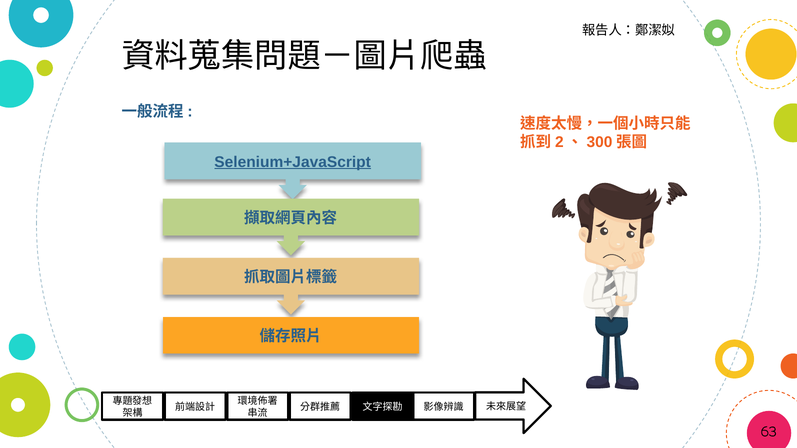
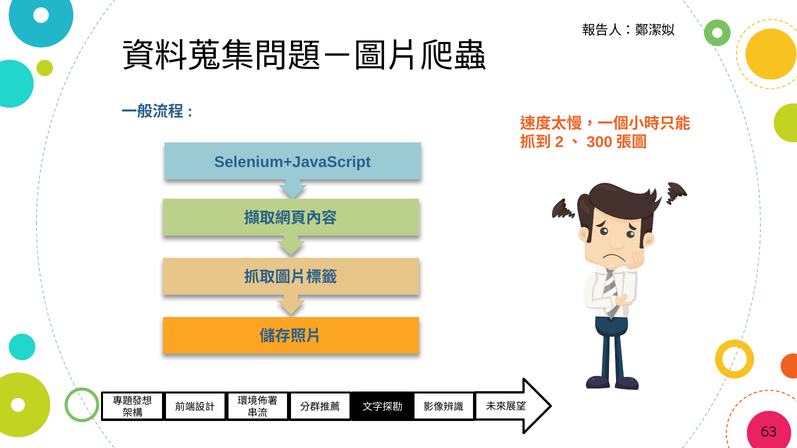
Selenium+JavaScript underline: present -> none (293, 162)
